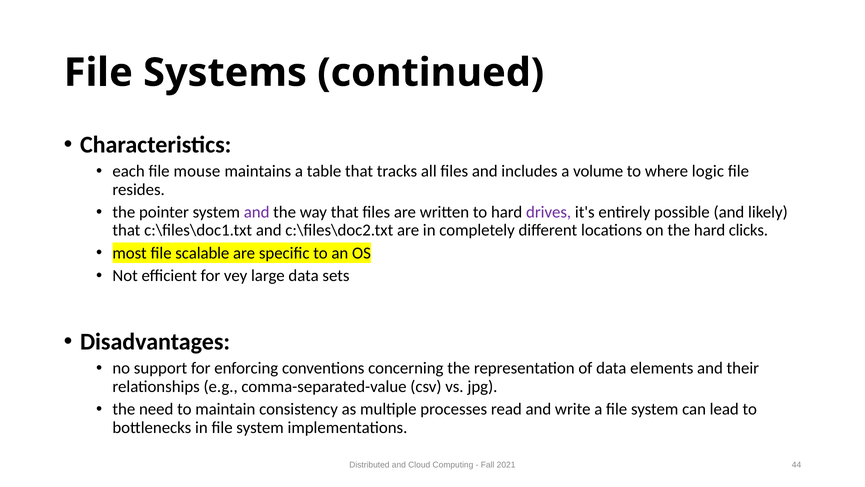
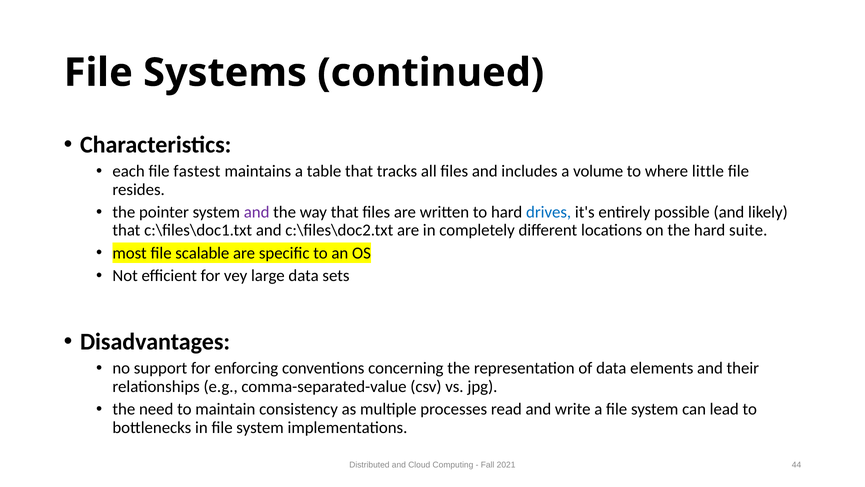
mouse: mouse -> fastest (197, 171)
logic: logic -> little (708, 171)
drives colour: purple -> blue (549, 212)
clicks: clicks -> suite (748, 230)
